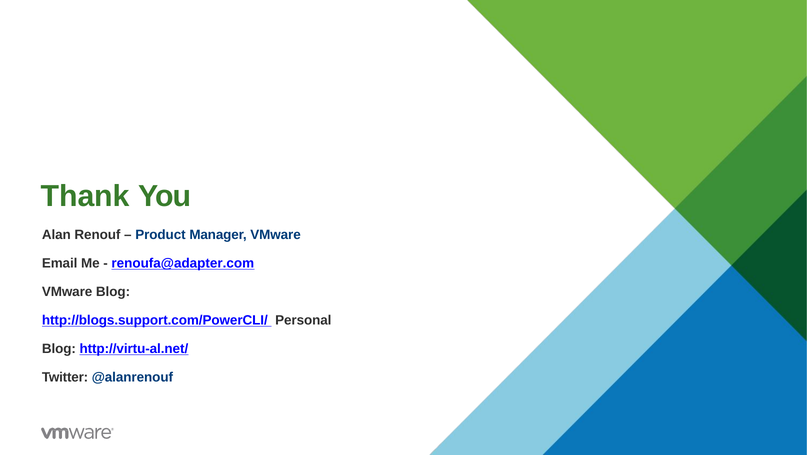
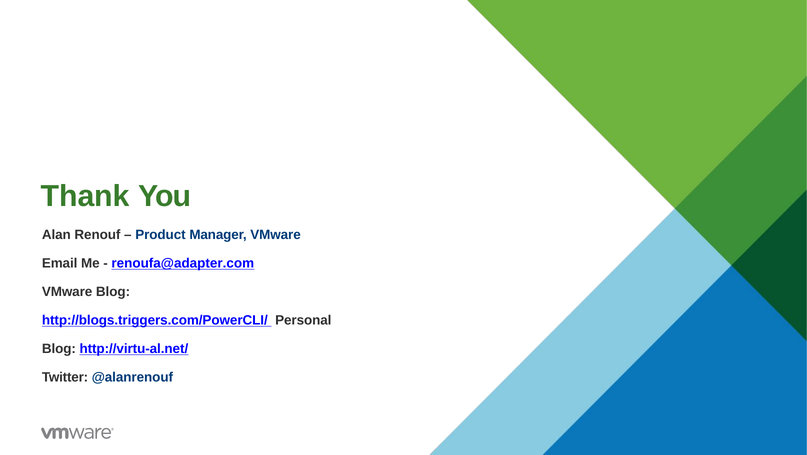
http://blogs.support.com/PowerCLI/: http://blogs.support.com/PowerCLI/ -> http://blogs.triggers.com/PowerCLI/ (155, 320)
